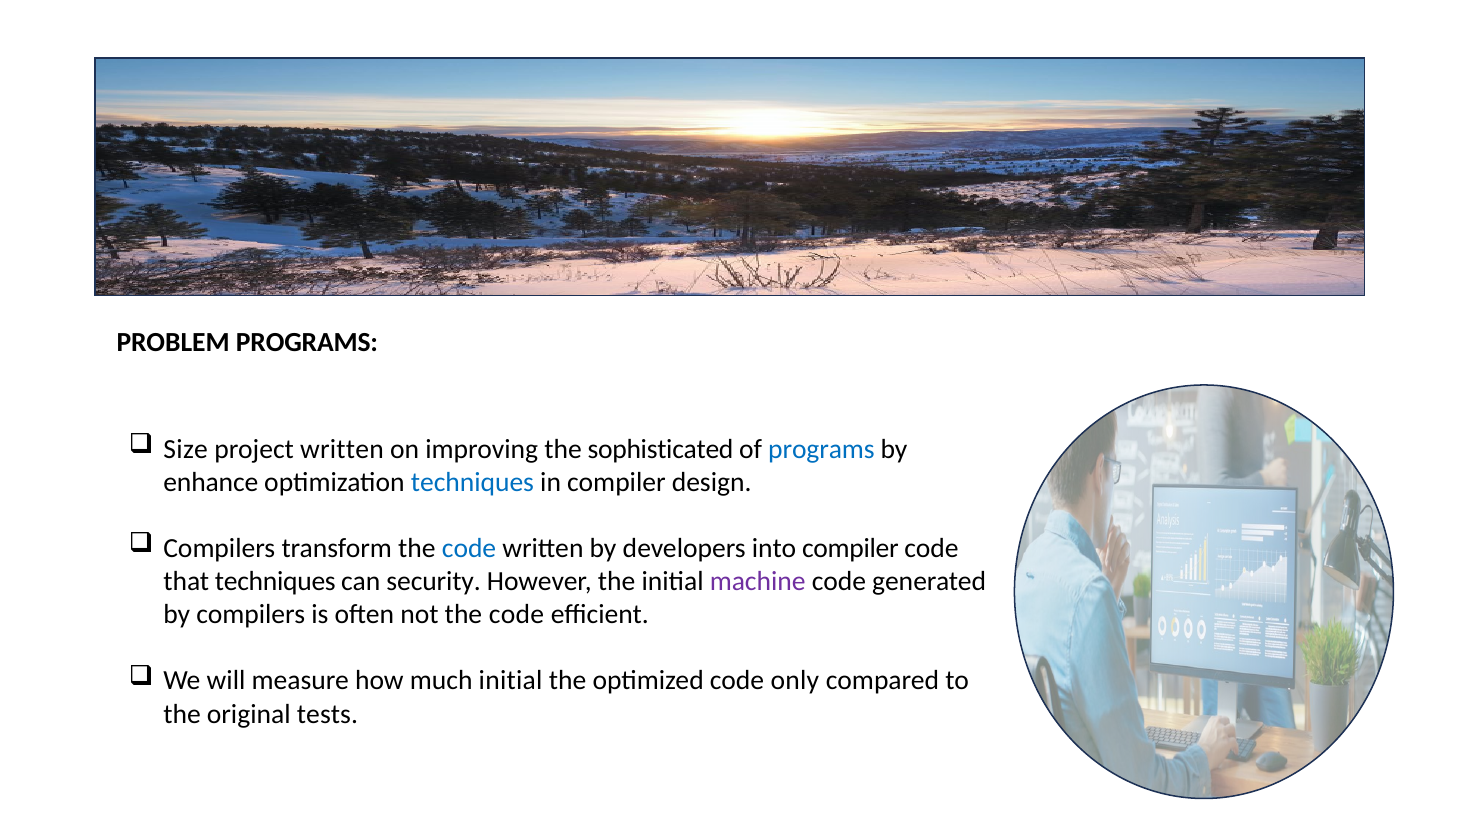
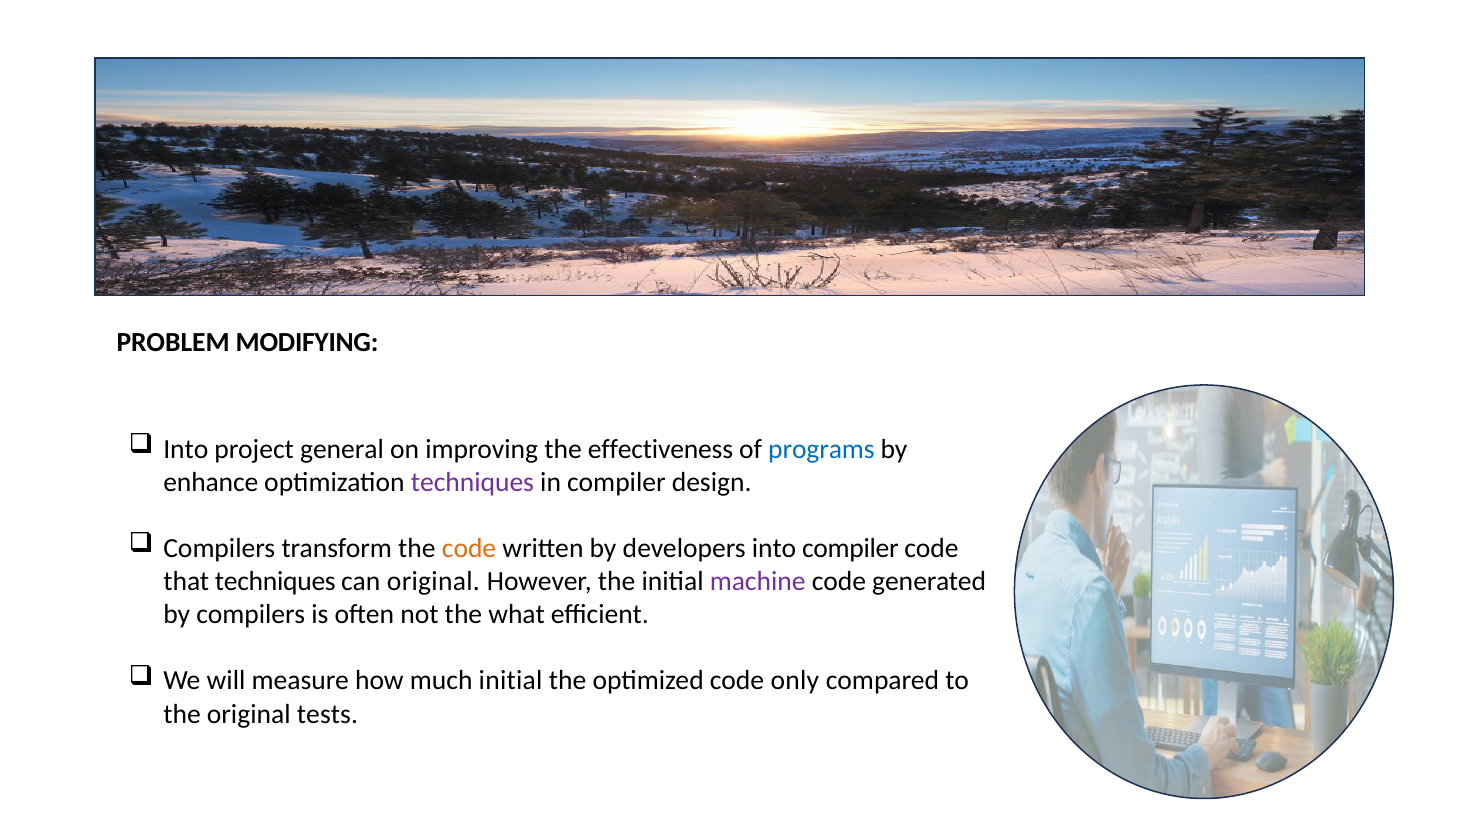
PROBLEM PROGRAMS: PROGRAMS -> MODIFYING (307, 342)
Size: Size -> Into (186, 449)
project written: written -> general (342, 449)
sophisticated: sophisticated -> effectiveness (660, 449)
techniques colour: blue -> purple (472, 482)
code colour: blue -> orange (469, 548)
can security: security -> original (433, 581)
not the code: code -> what (517, 615)
